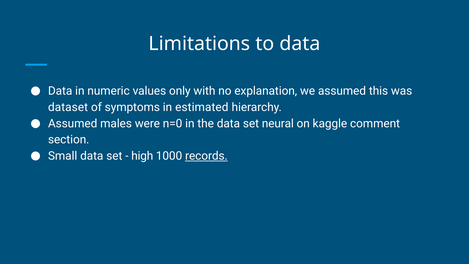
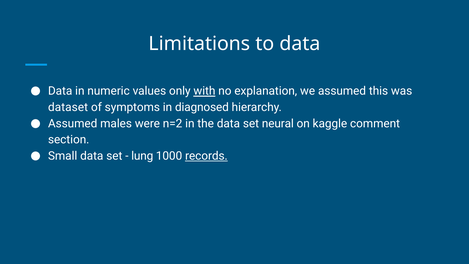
with underline: none -> present (204, 91)
estimated: estimated -> diagnosed (202, 107)
n=0: n=0 -> n=2 (173, 123)
high: high -> lung (142, 156)
